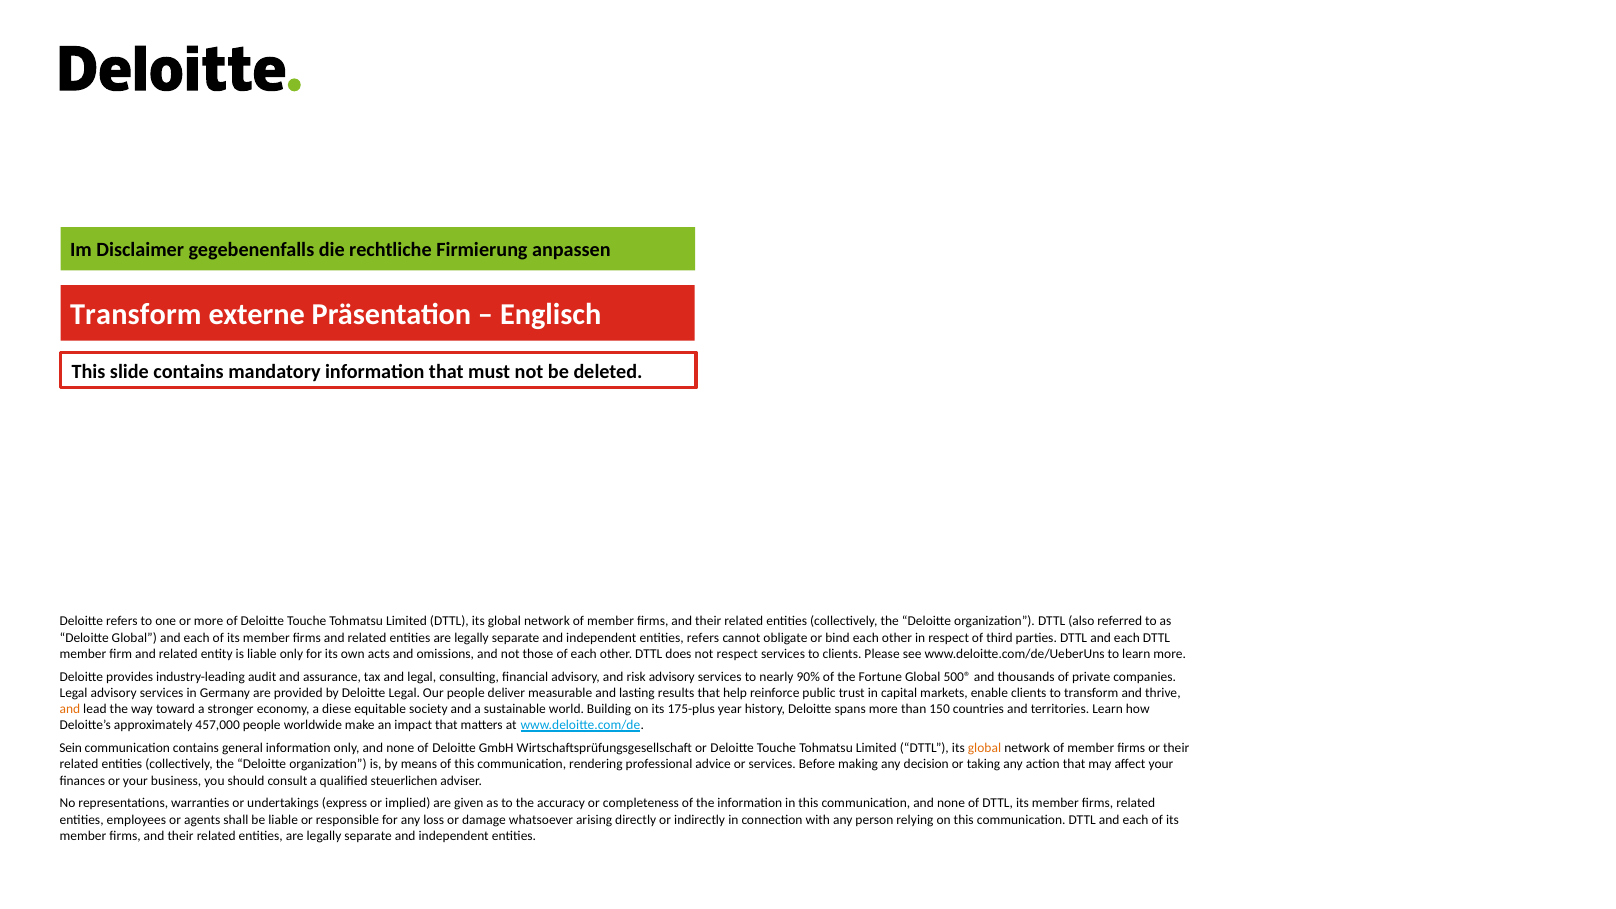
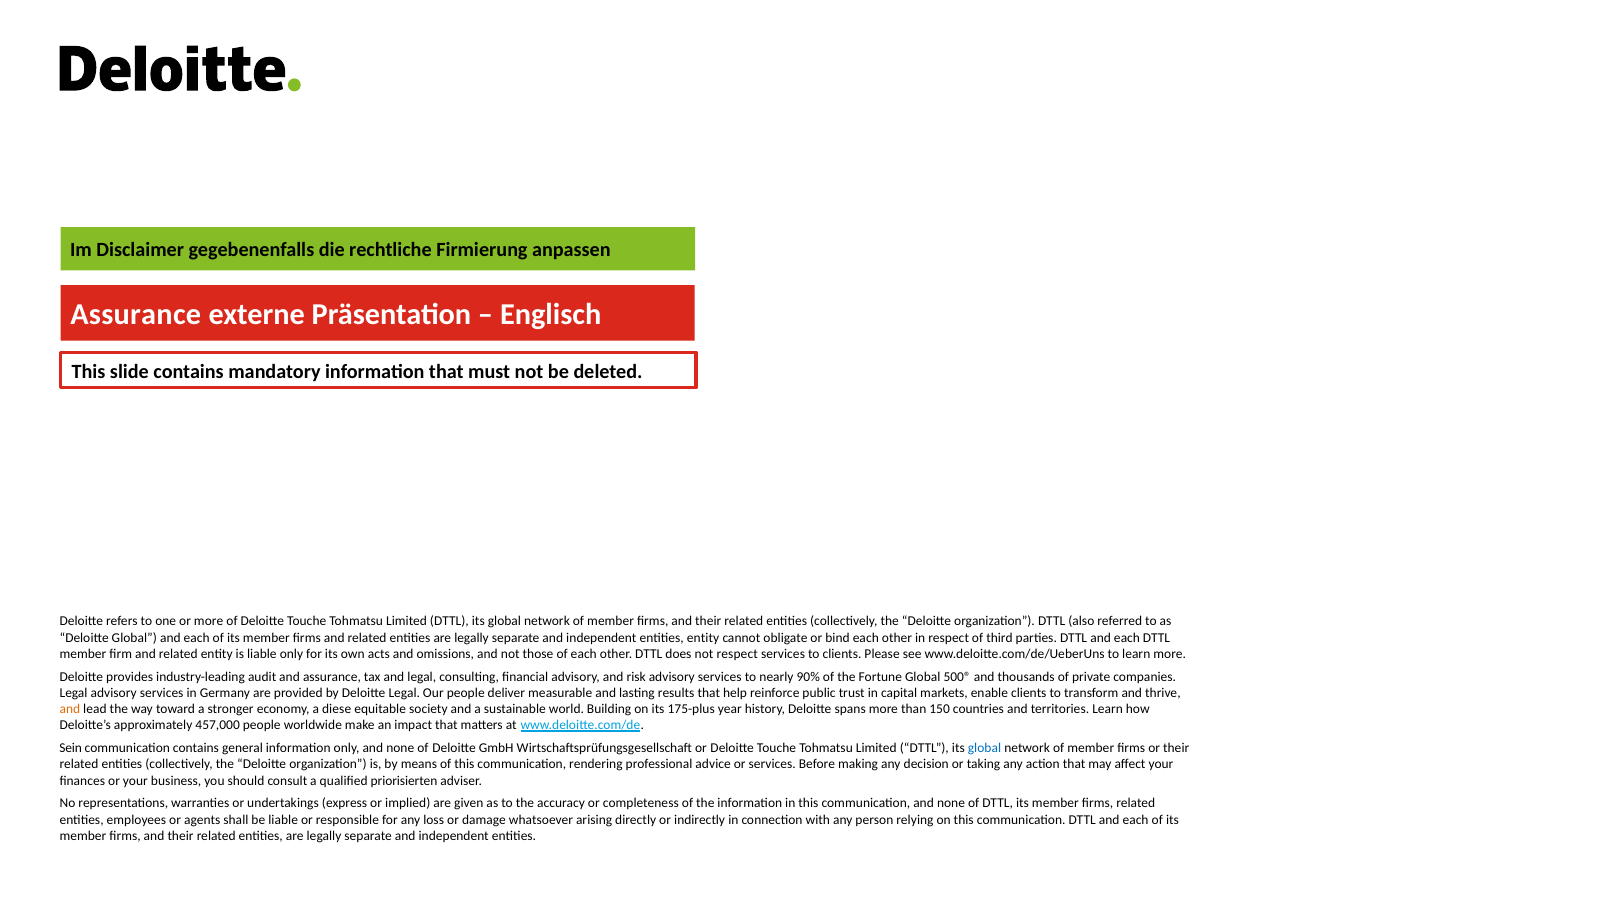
Transform: Transform -> Assurance (136, 315)
entities refers: refers -> entity (703, 638)
global colour: orange -> blue (984, 748)
steuerlichen: steuerlichen -> priorisierten (404, 781)
